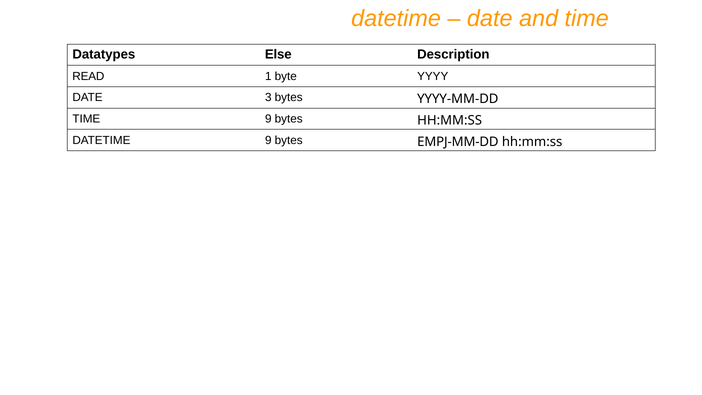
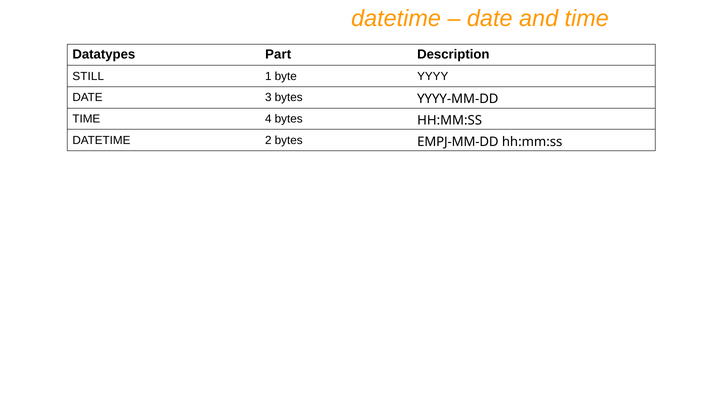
Else: Else -> Part (278, 54)
READ: READ -> STILL (88, 76)
TIME 9: 9 -> 4 (268, 119)
DATETIME 9: 9 -> 2 (268, 140)
